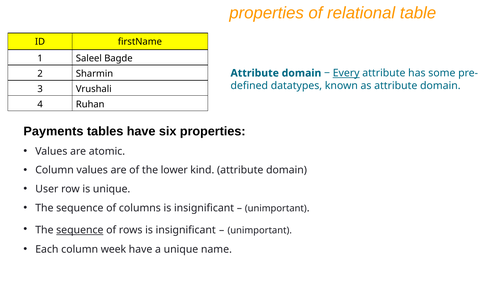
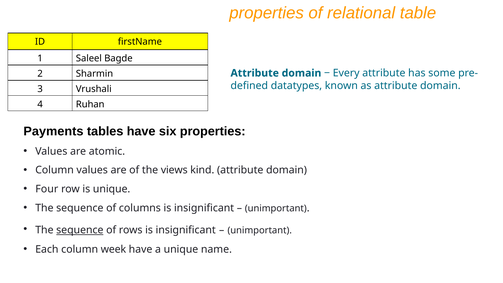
Every underline: present -> none (346, 73)
lower: lower -> views (174, 170)
User: User -> Four (47, 189)
